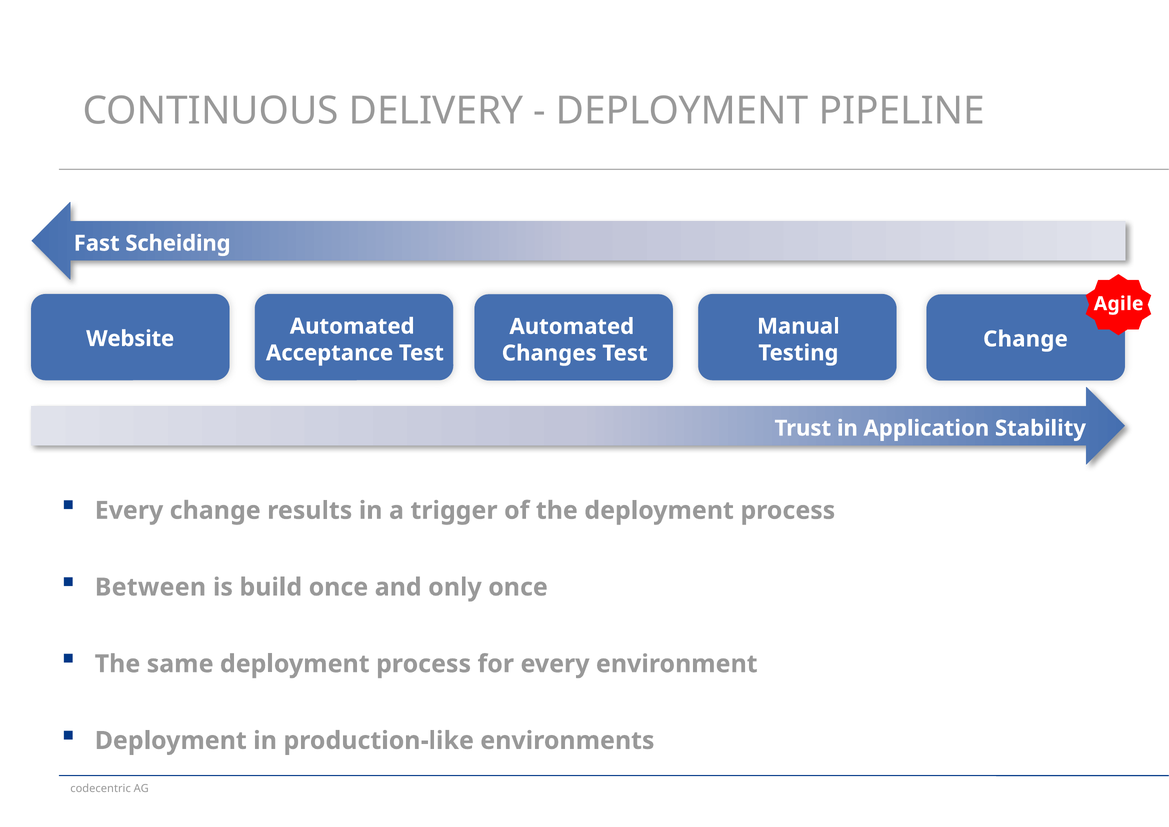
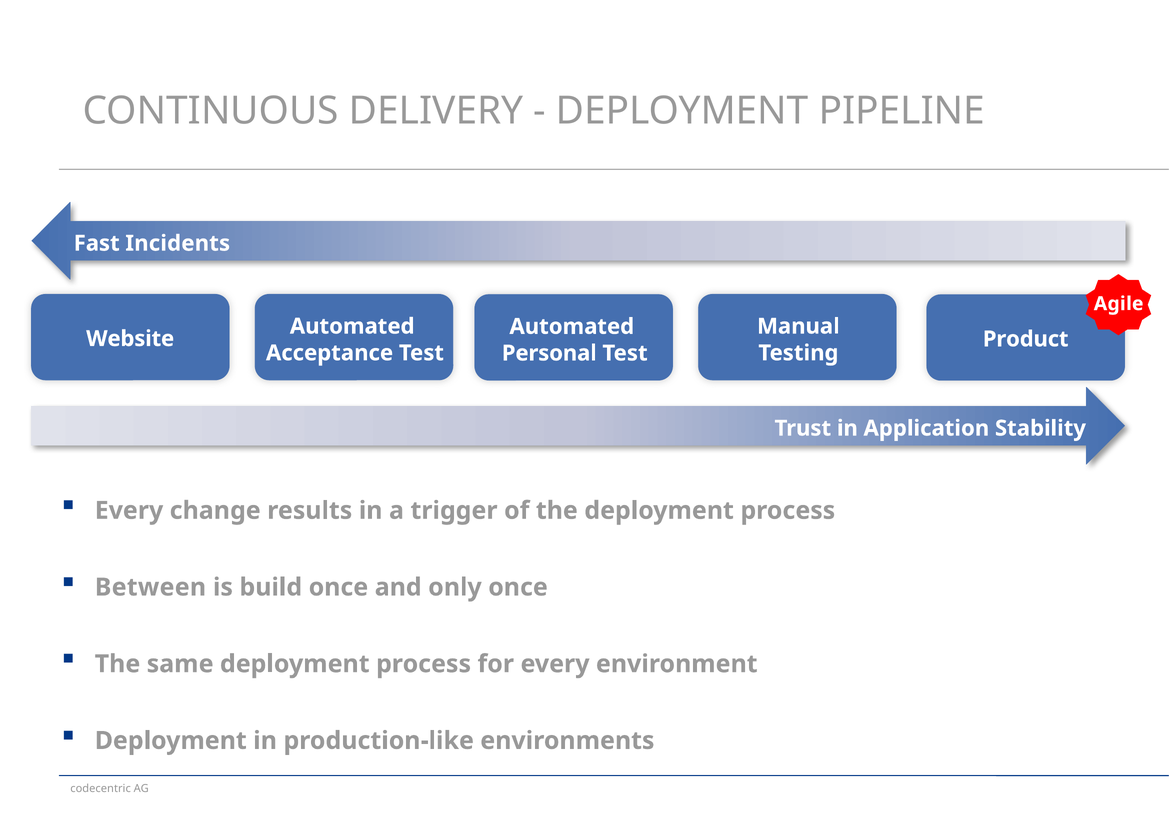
Scheiding: Scheiding -> Incidents (178, 243)
Change: Change -> Product (1026, 339)
Changes: Changes -> Personal (549, 353)
